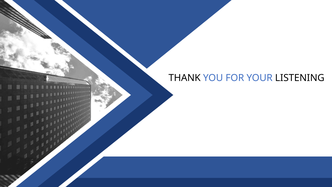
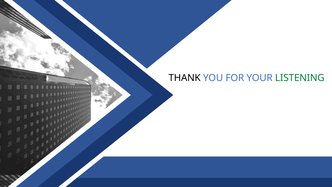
LISTENING colour: black -> green (300, 78)
